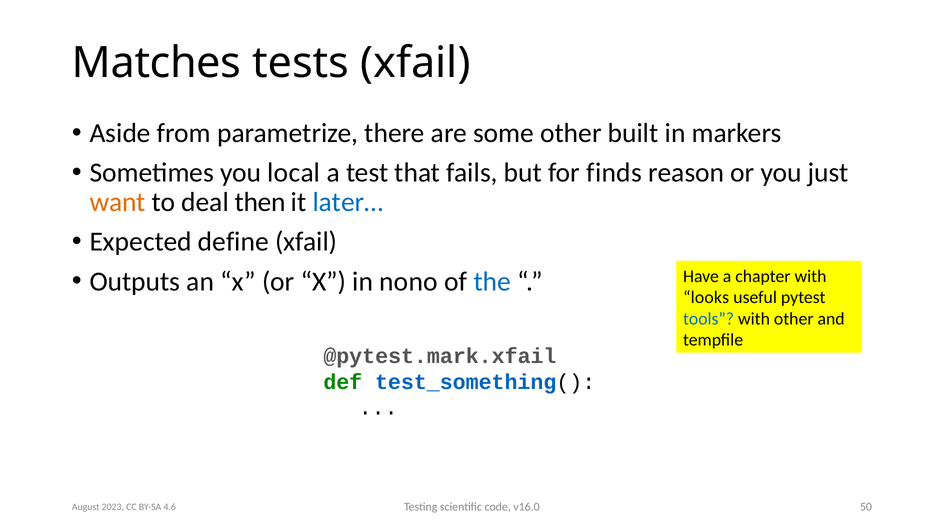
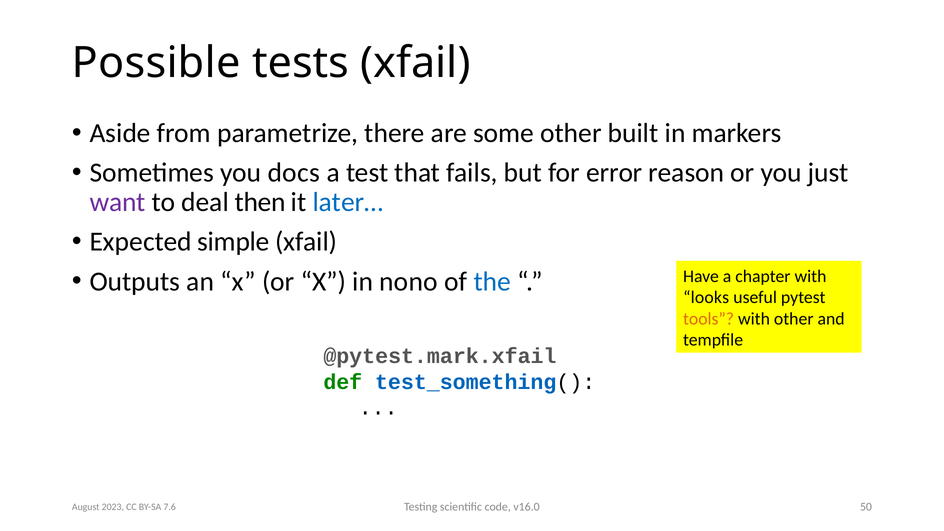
Matches: Matches -> Possible (156, 63)
local: local -> docs (294, 173)
finds: finds -> error (614, 173)
want colour: orange -> purple (118, 202)
define: define -> simple (233, 242)
tools colour: blue -> orange (709, 319)
4.6: 4.6 -> 7.6 (170, 507)
